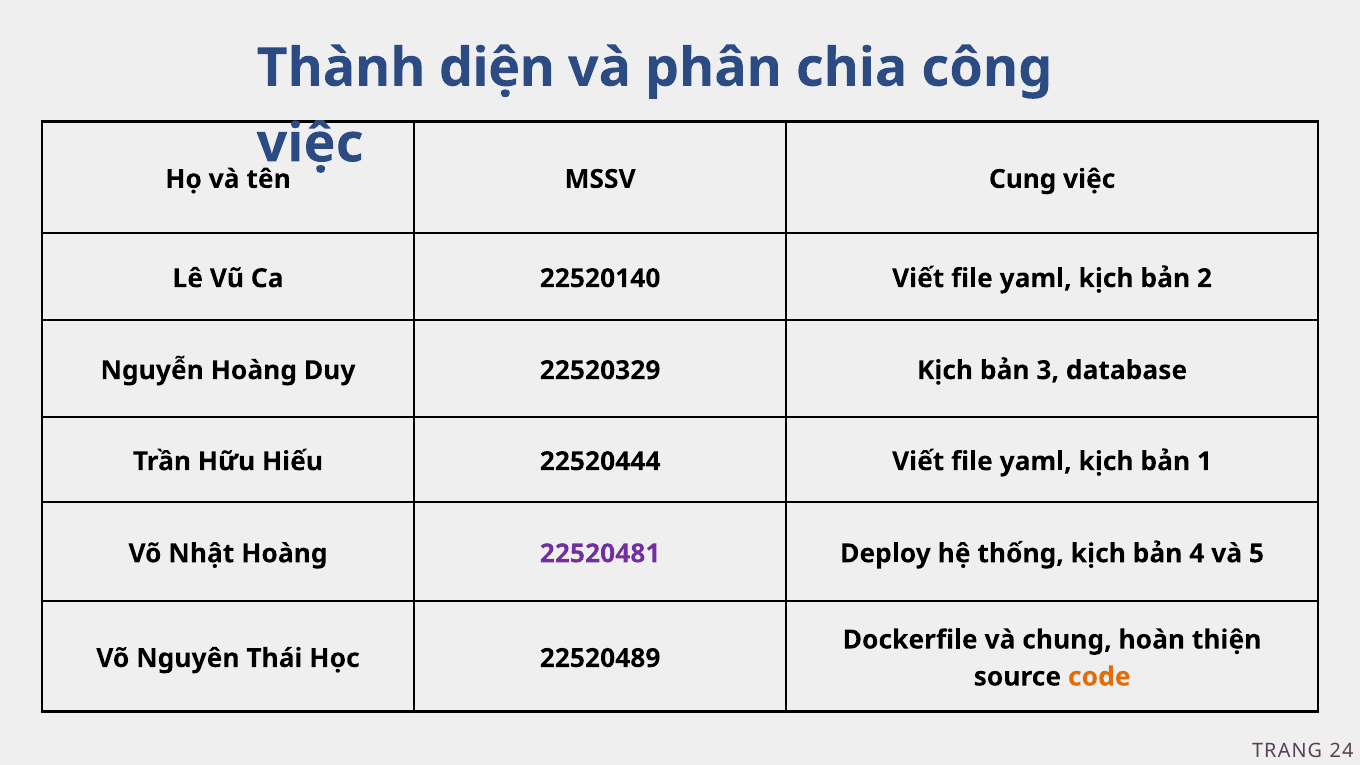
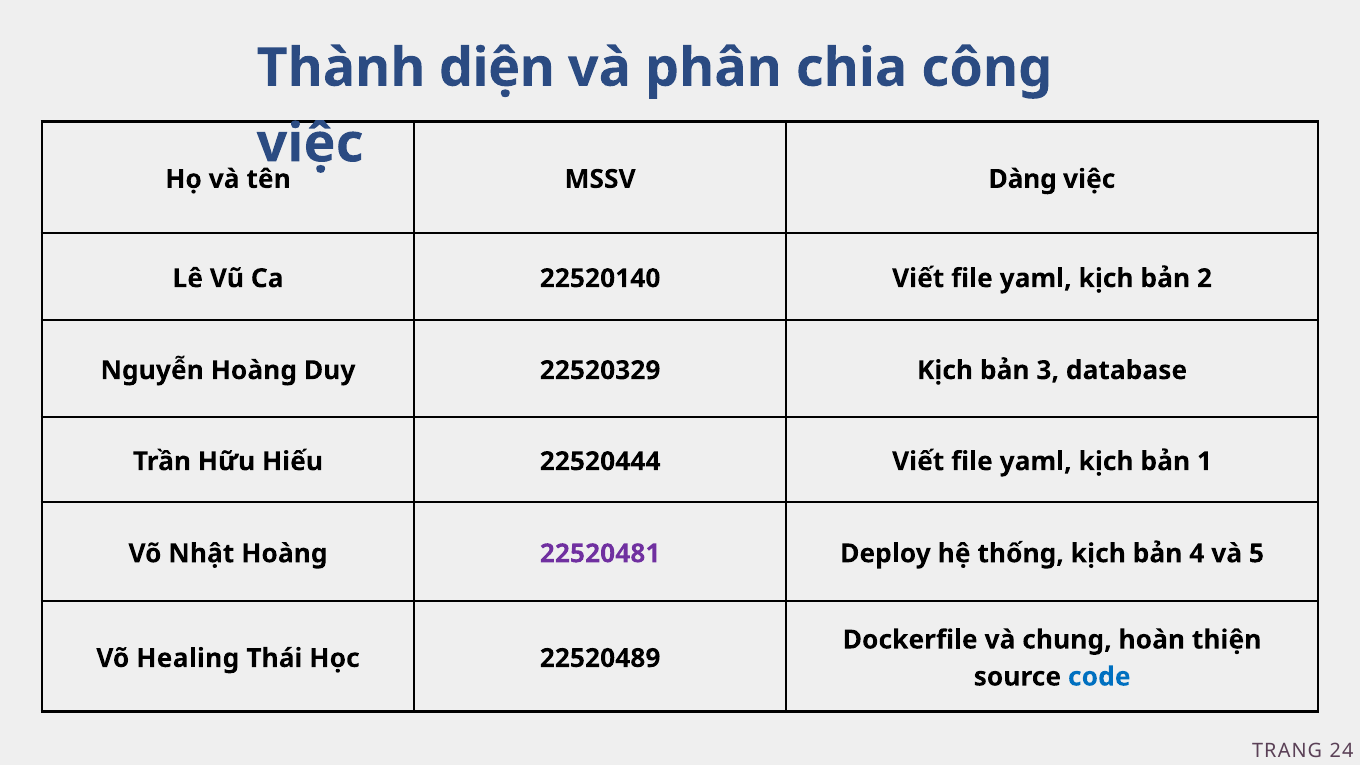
Cung: Cung -> Dàng (1023, 179)
Nguyên: Nguyên -> Healing (188, 658)
code colour: orange -> blue (1099, 677)
